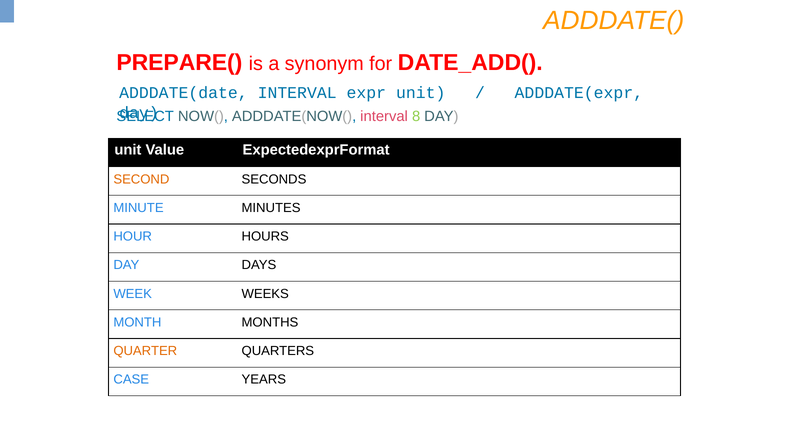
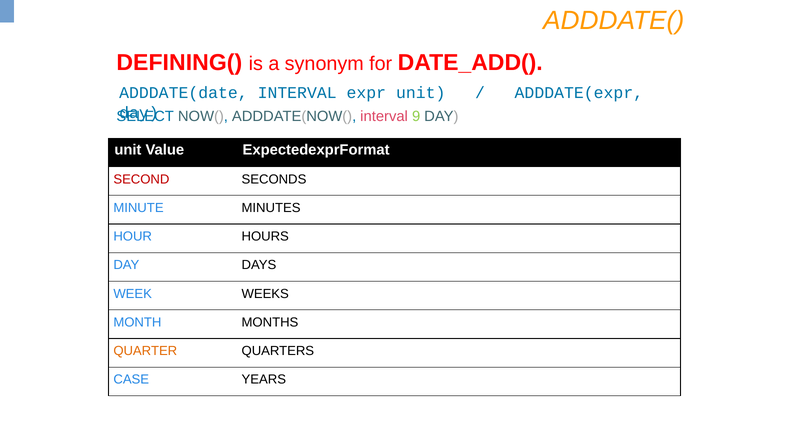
PREPARE(: PREPARE( -> DEFINING( (179, 63)
8: 8 -> 9 (416, 116)
SECOND colour: orange -> red (141, 179)
